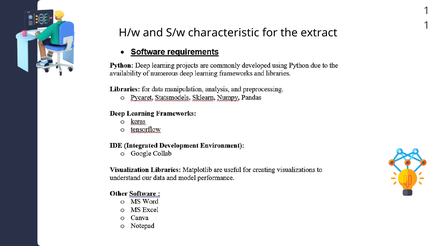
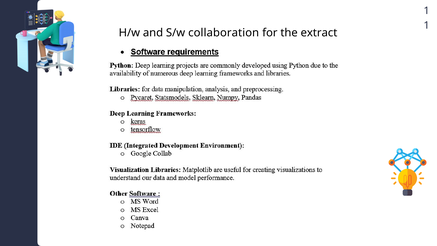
characteristic: characteristic -> collaboration (224, 33)
